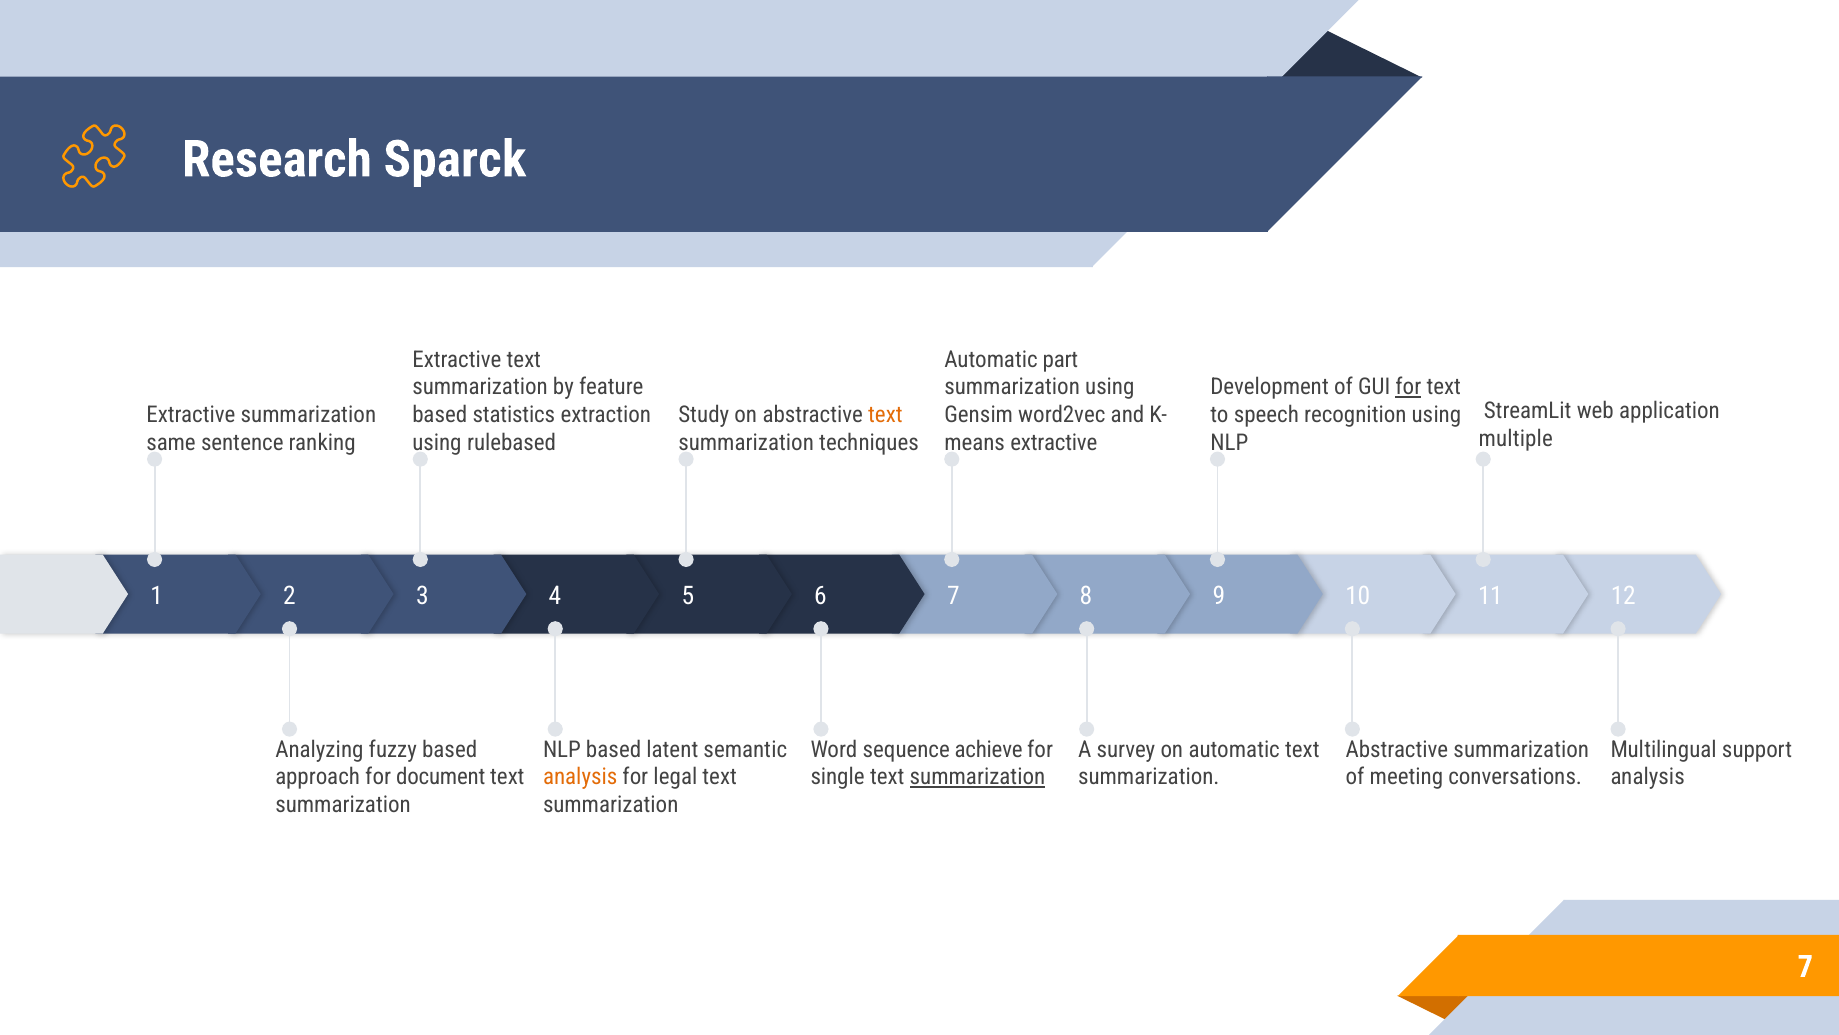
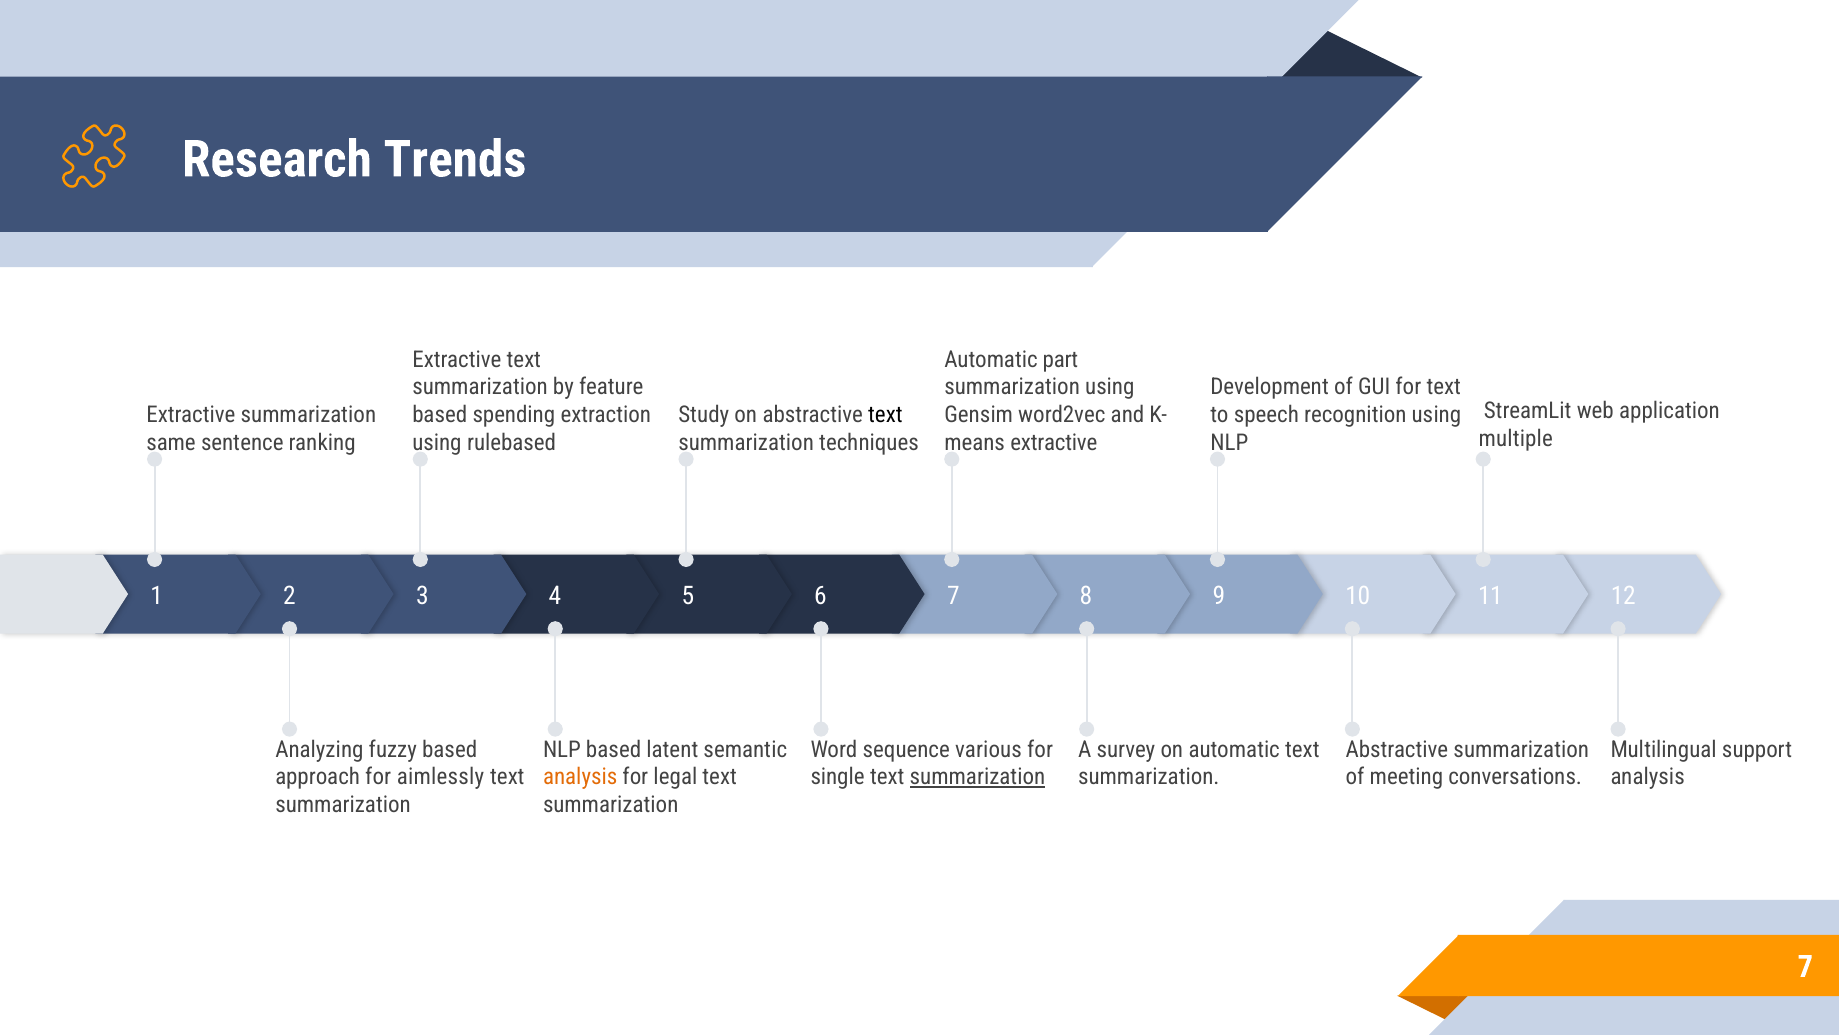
Sparck: Sparck -> Trends (455, 160)
for underline: present -> none (1408, 387)
statistics: statistics -> spending (514, 415)
text colour: orange -> black (885, 415)
achieve: achieve -> various (988, 749)
document: document -> aimlessly (441, 777)
